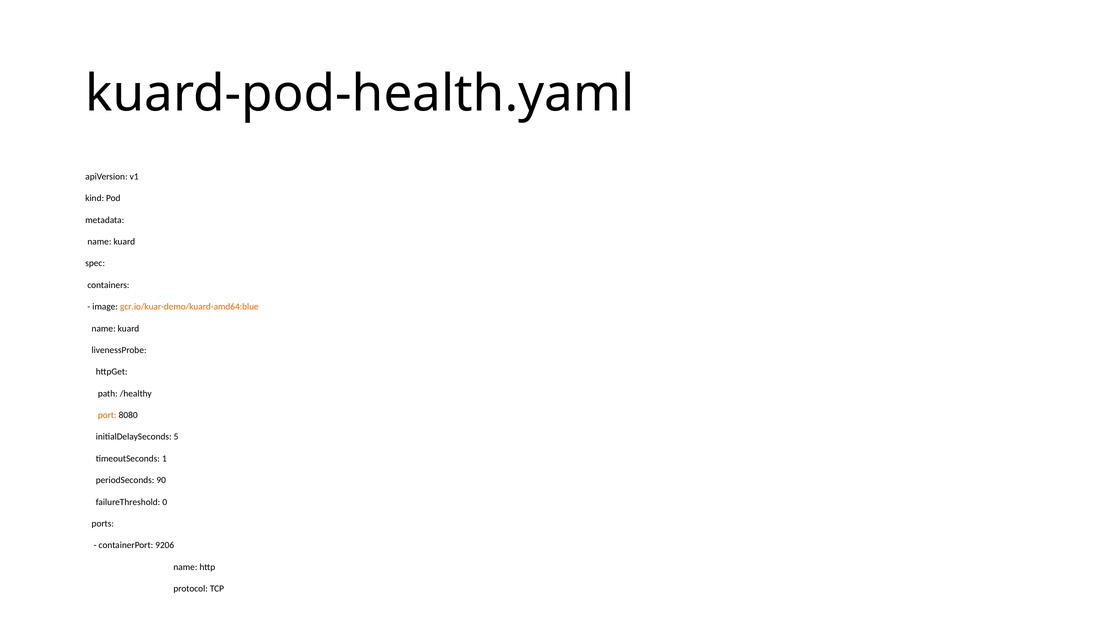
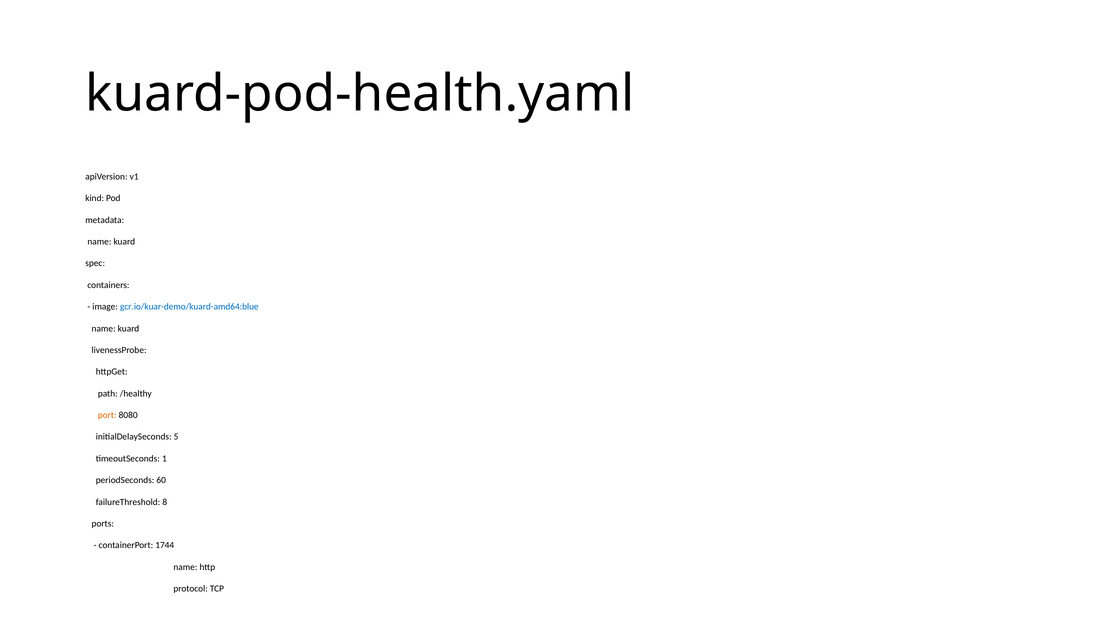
gcr.io/kuar-demo/kuard-amd64:blue colour: orange -> blue (189, 307)
90: 90 -> 60 (161, 481)
0: 0 -> 8 (165, 502)
9206: 9206 -> 1744 (165, 546)
